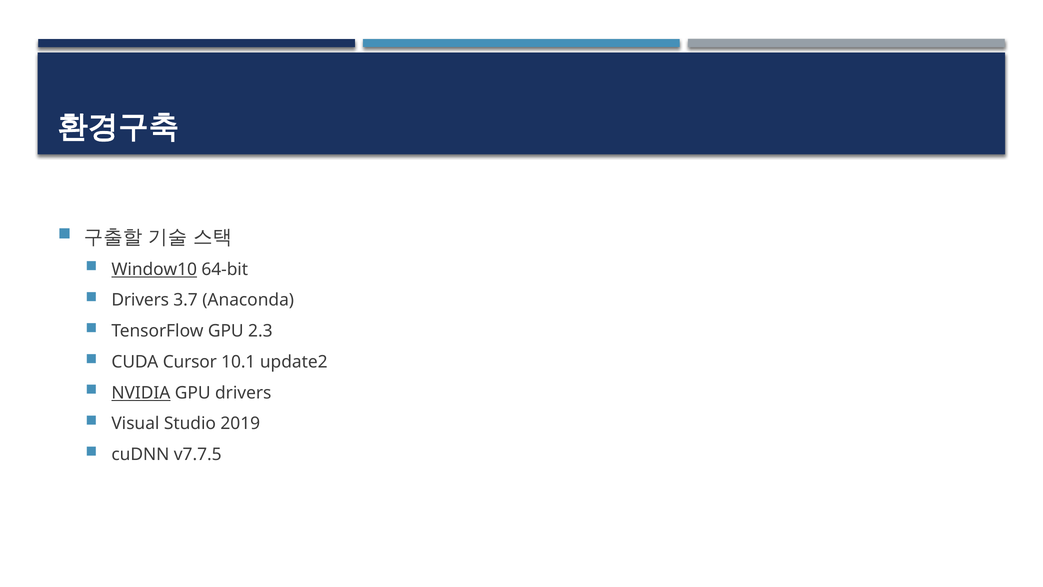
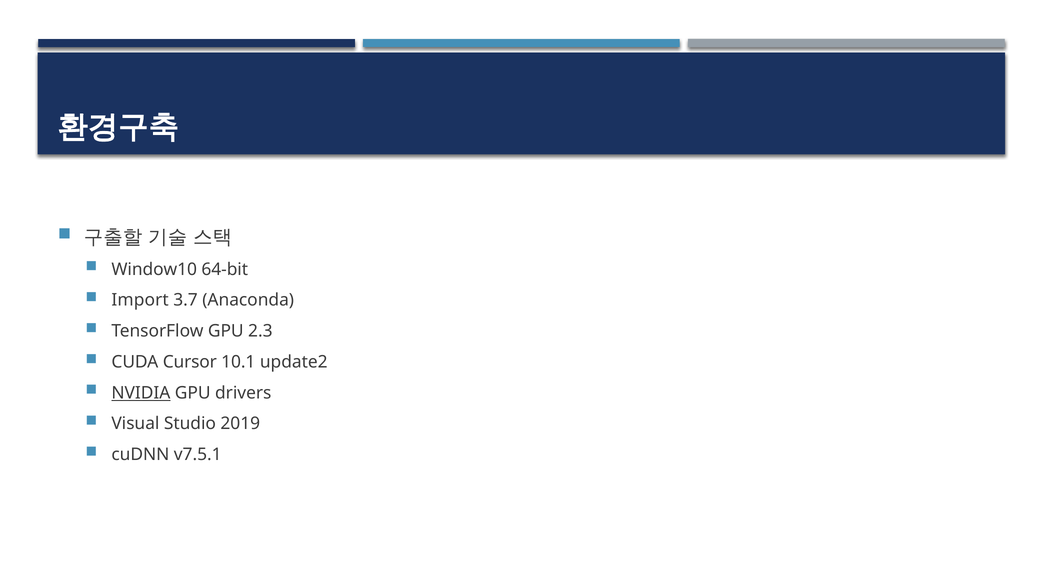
Window10 underline: present -> none (154, 269)
Drivers: Drivers -> Import (140, 300)
v7.7.5: v7.7.5 -> v7.5.1 (198, 454)
